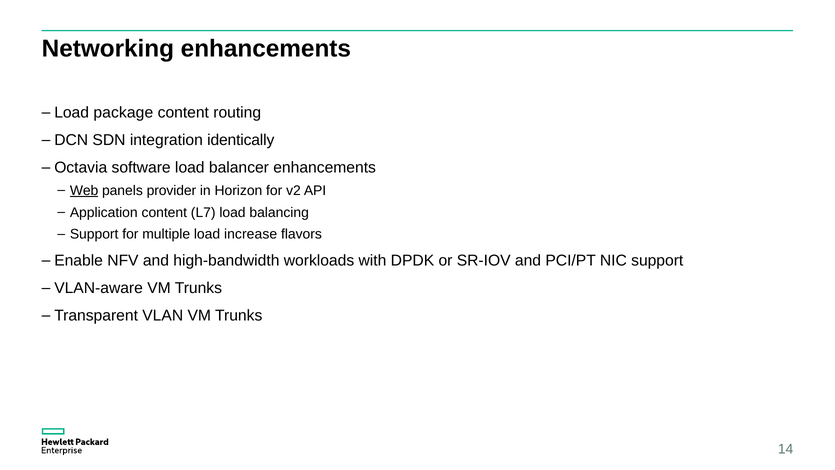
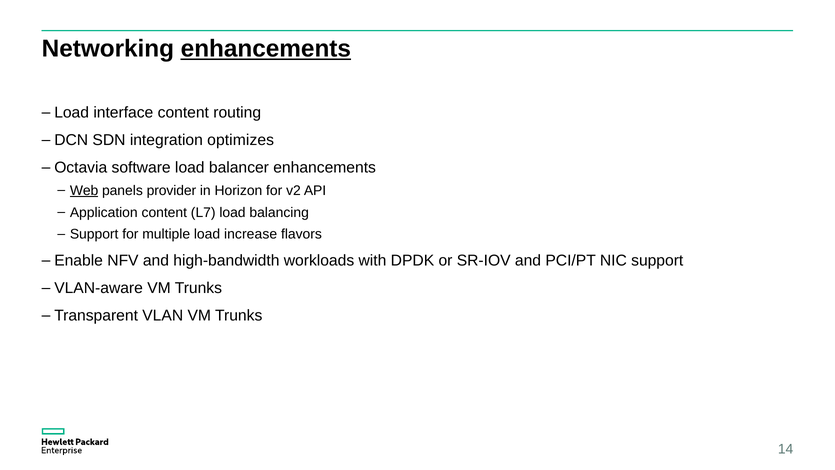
enhancements underline: none -> present (266, 49)
package: package -> interface (123, 113)
identically: identically -> optimizes (241, 140)
